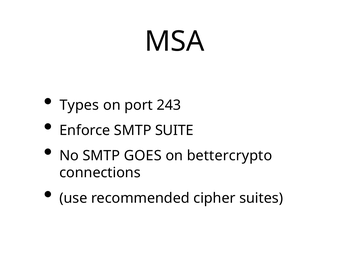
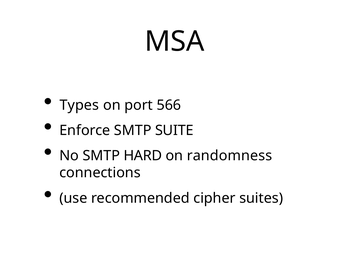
243: 243 -> 566 (169, 105)
GOES: GOES -> HARD (143, 156)
bettercrypto: bettercrypto -> randomness (229, 156)
